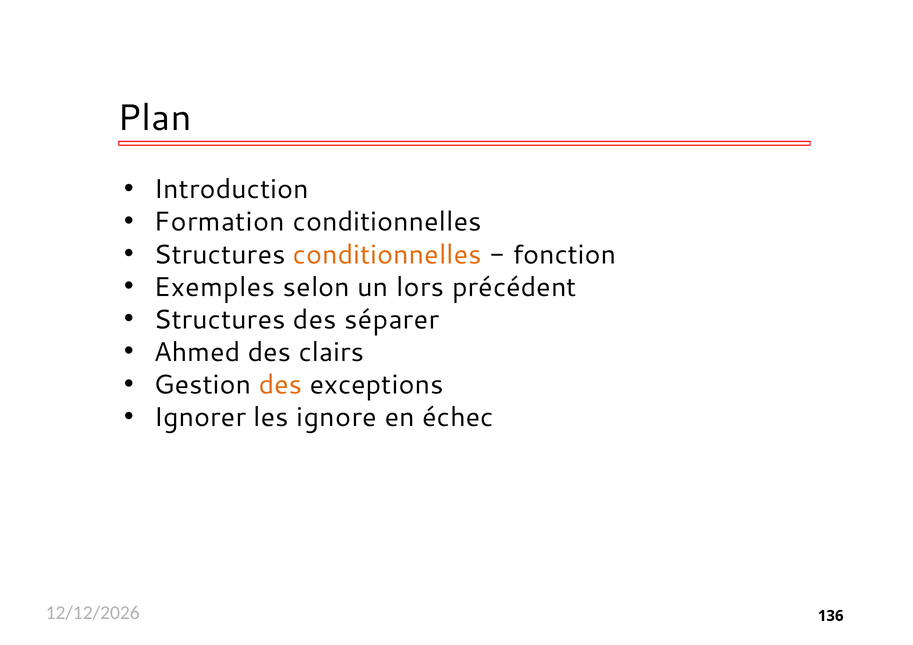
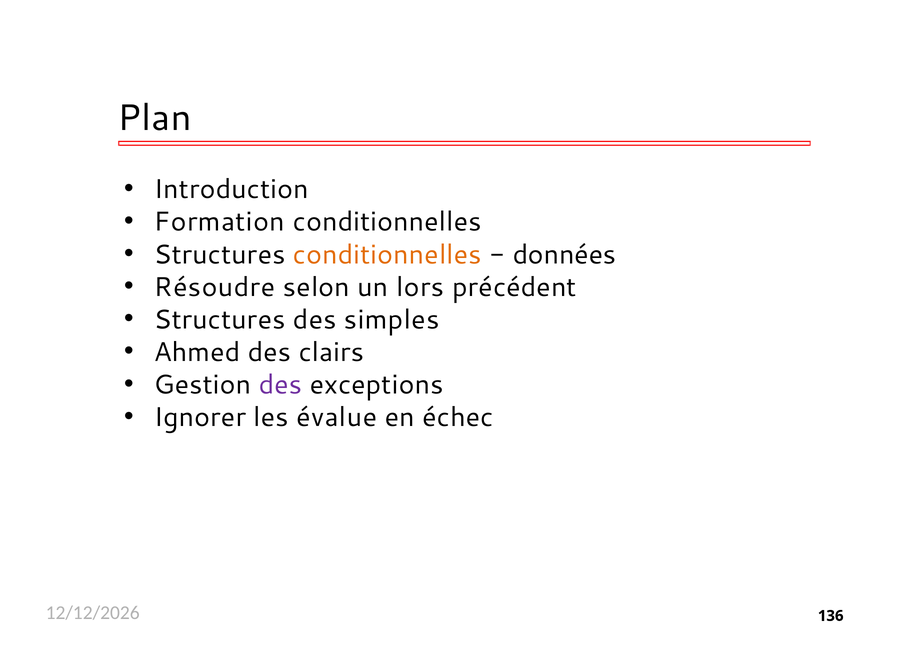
fonction: fonction -> données (564, 255)
Exemples: Exemples -> Résoudre (215, 287)
séparer: séparer -> simples (392, 320)
des colour: orange -> purple (281, 385)
ignore: ignore -> évalue (337, 417)
